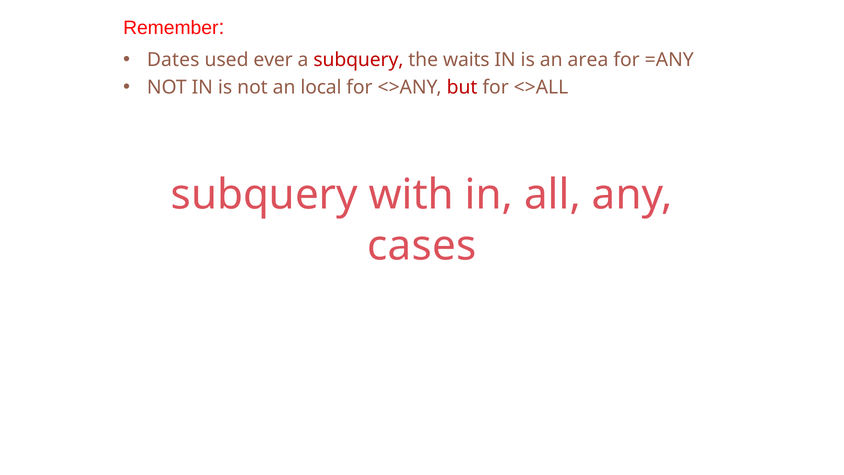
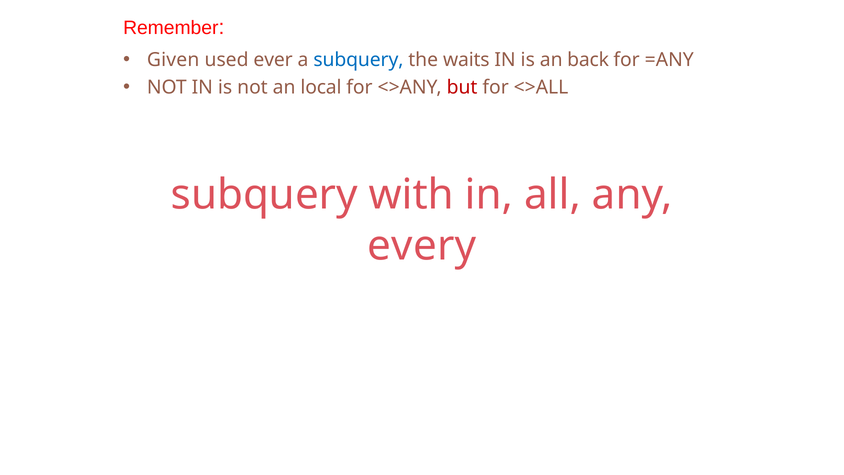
Dates: Dates -> Given (173, 60)
subquery colour: red -> blue (358, 60)
area: area -> back (588, 60)
cases: cases -> every (422, 246)
